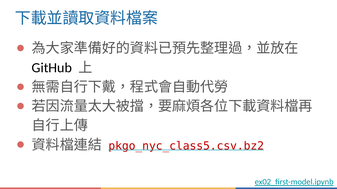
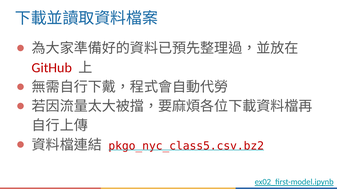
GitHub colour: black -> red (52, 68)
